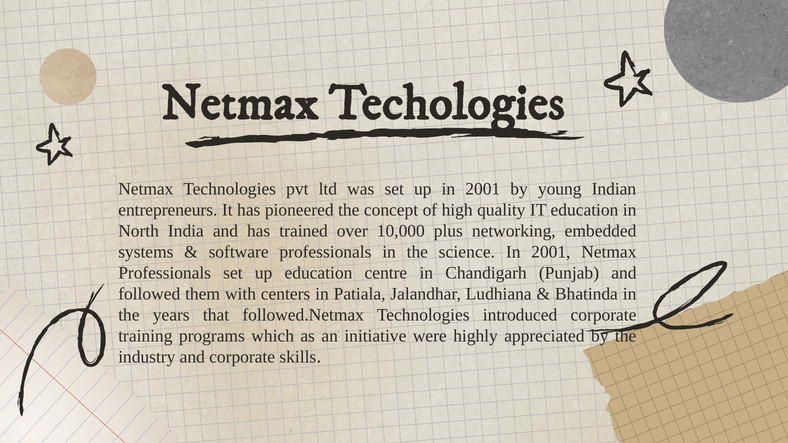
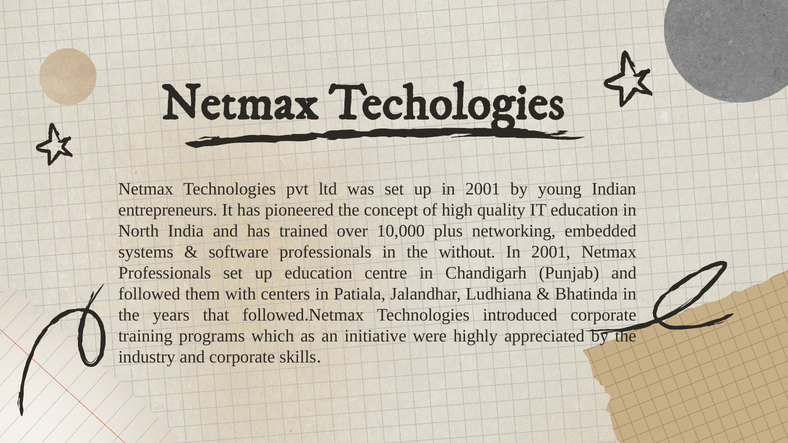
science: science -> without (467, 252)
